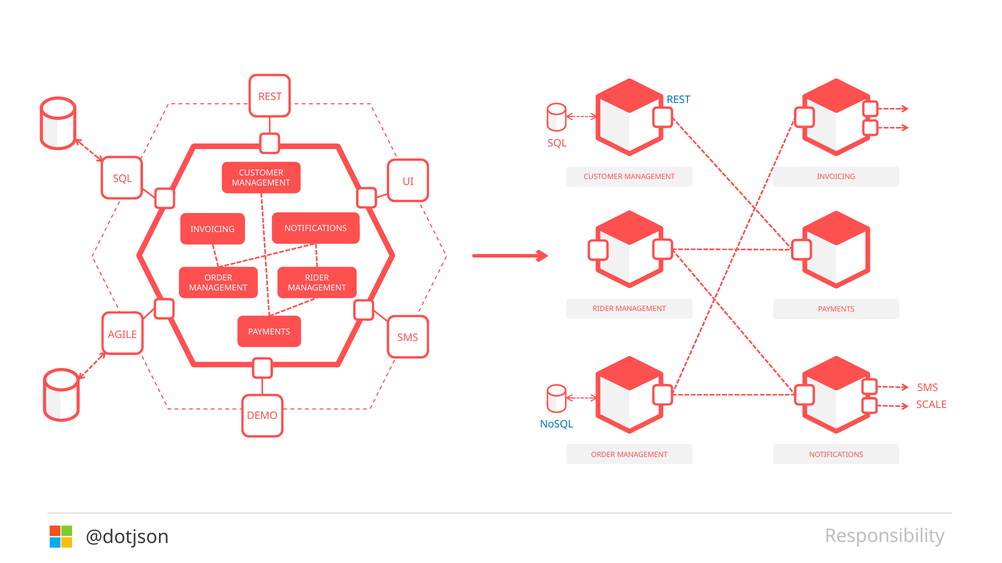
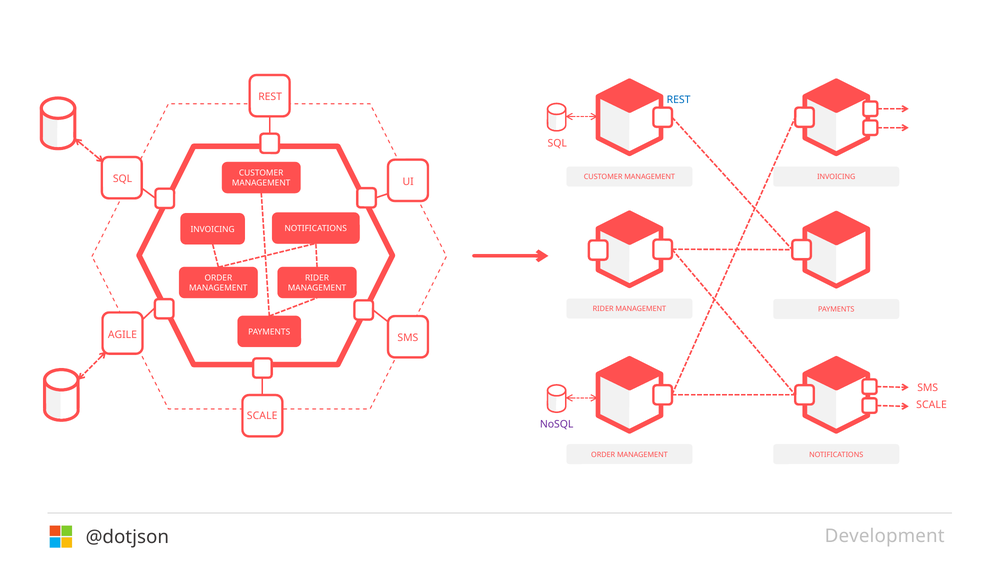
DEMO: DEMO -> SCALE (262, 416)
NoSQL colour: blue -> purple (557, 425)
Responsibility: Responsibility -> Development (885, 537)
